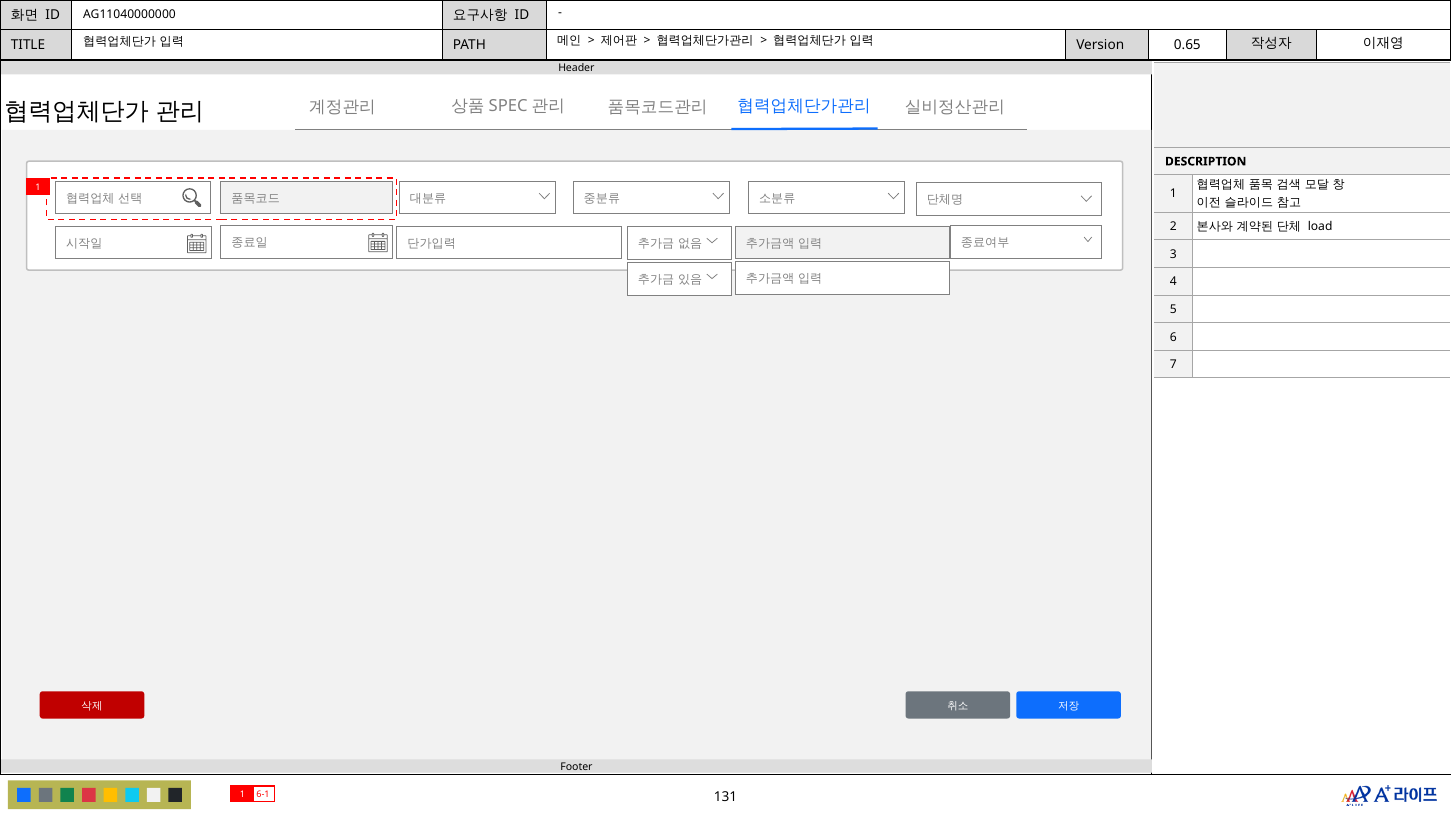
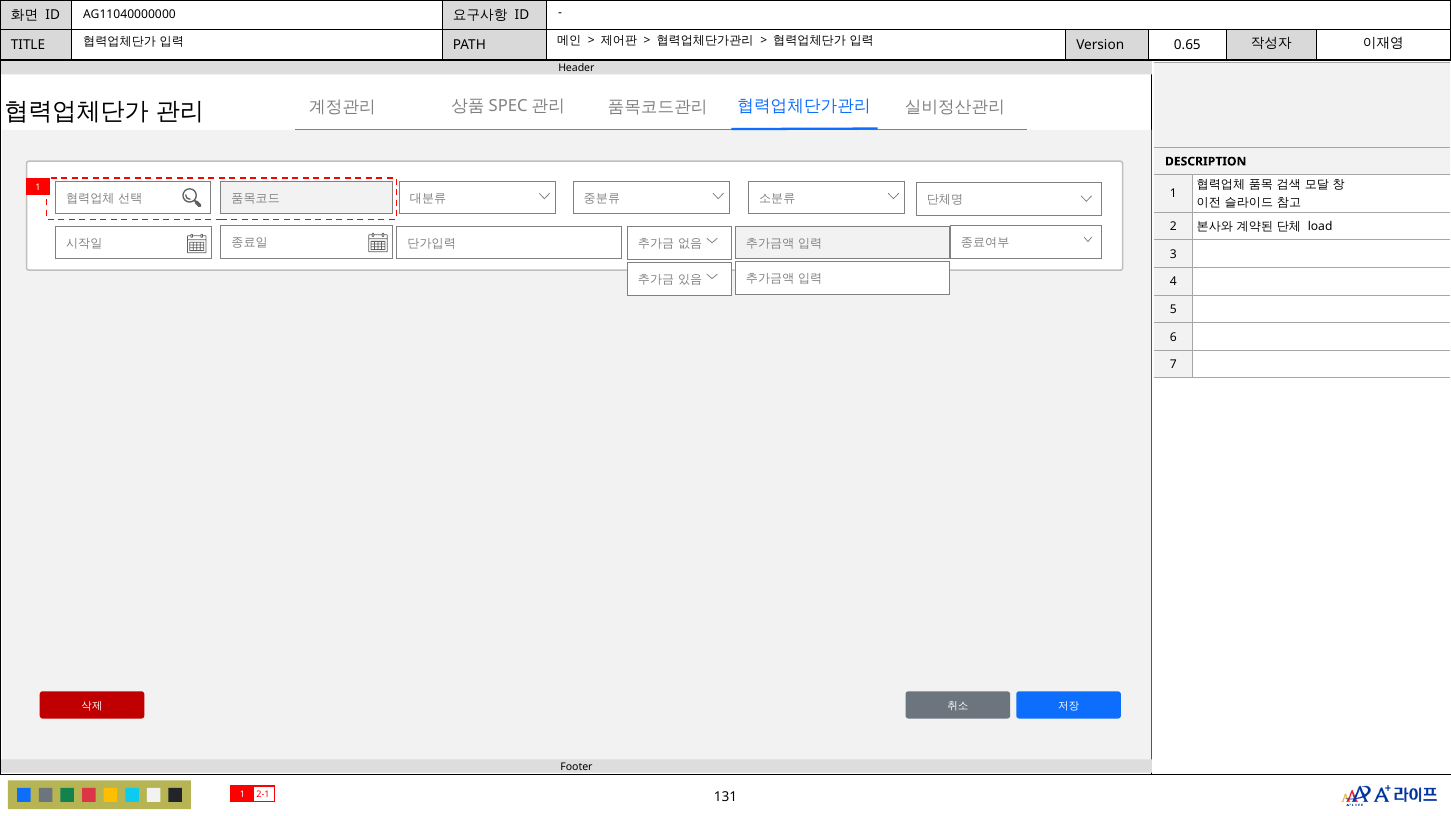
6-1: 6-1 -> 2-1 (263, 795)
